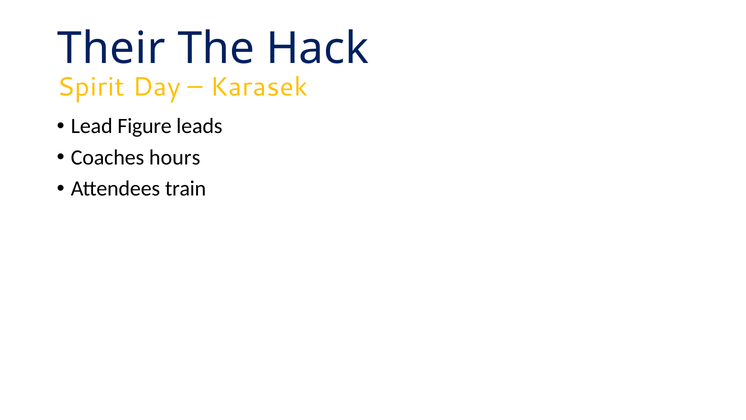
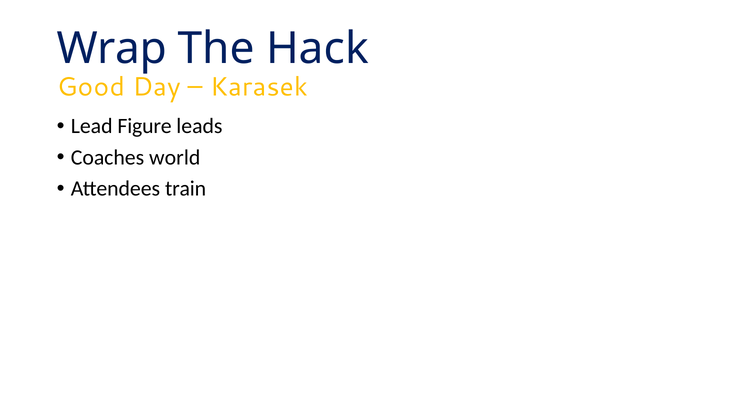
Their: Their -> Wrap (112, 49)
Spirit: Spirit -> Good (91, 87)
hours: hours -> world (175, 157)
